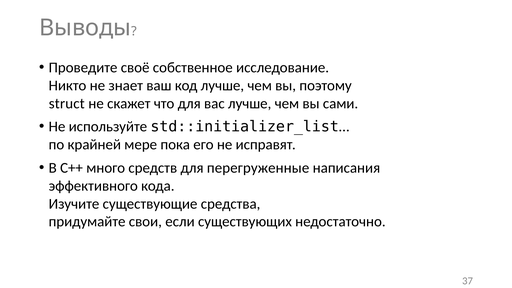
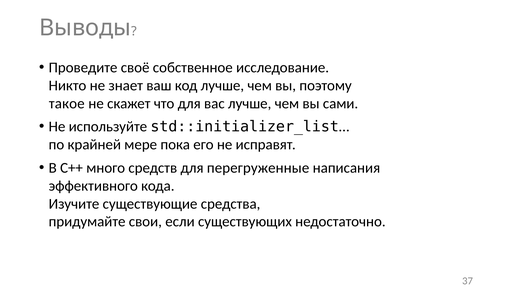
struct: struct -> такое (67, 103)
